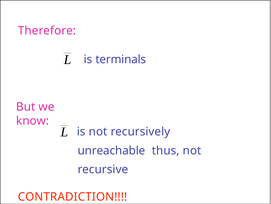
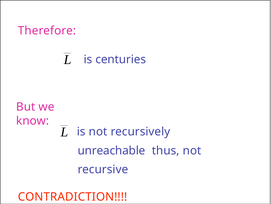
terminals: terminals -> centuries (121, 59)
